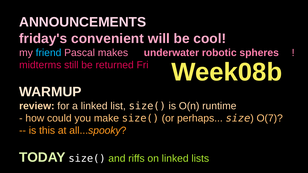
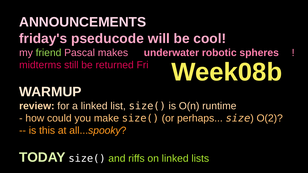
convenient: convenient -> pseducode (108, 39)
friend colour: light blue -> light green (49, 53)
O(7: O(7 -> O(2 (270, 118)
